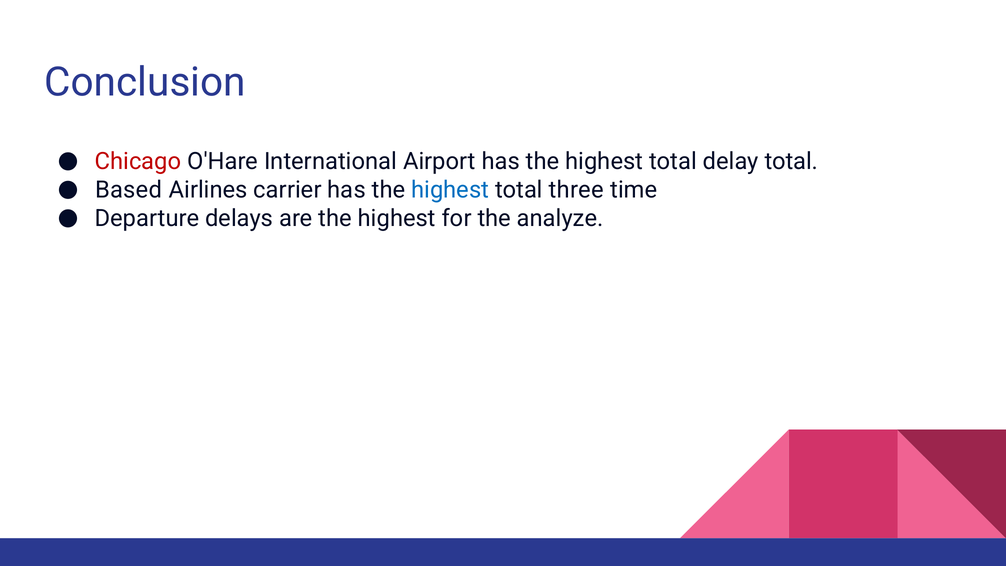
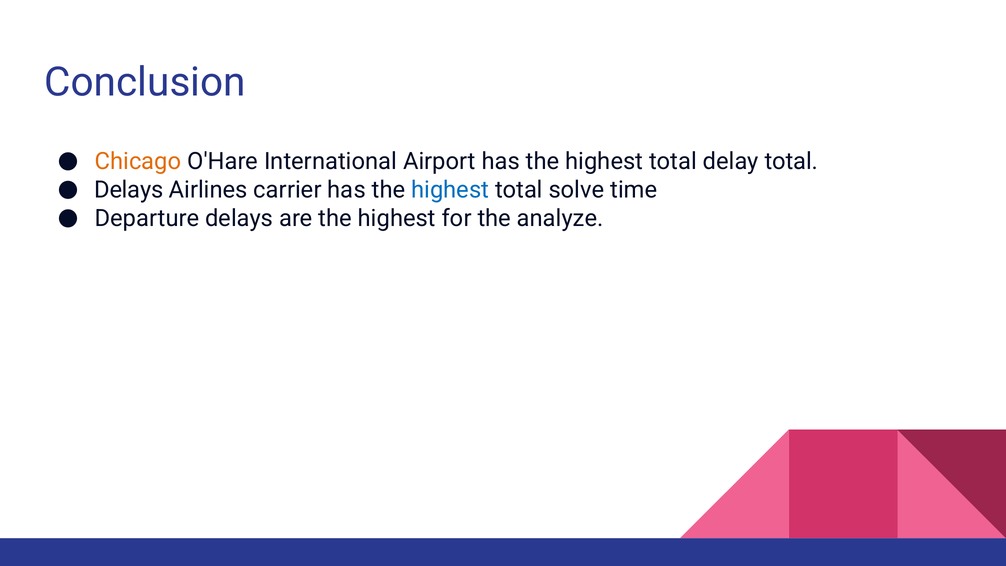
Chicago colour: red -> orange (138, 161)
Based: Based -> Delays (129, 190)
three: three -> solve (577, 190)
